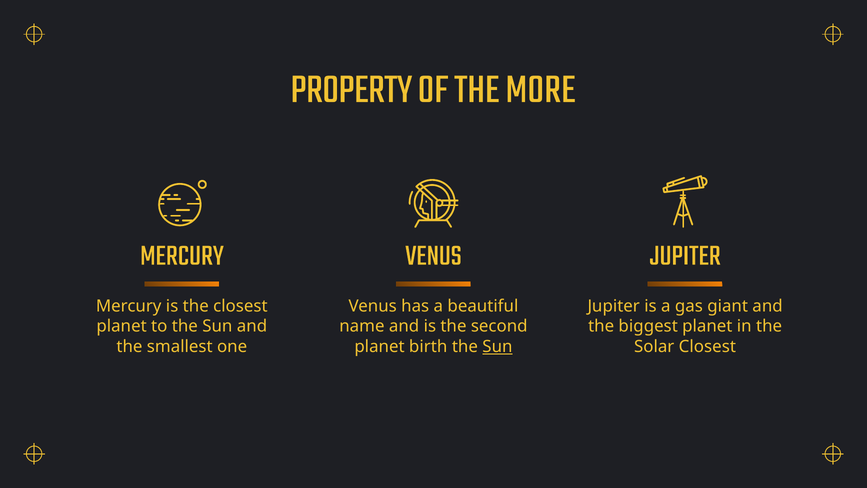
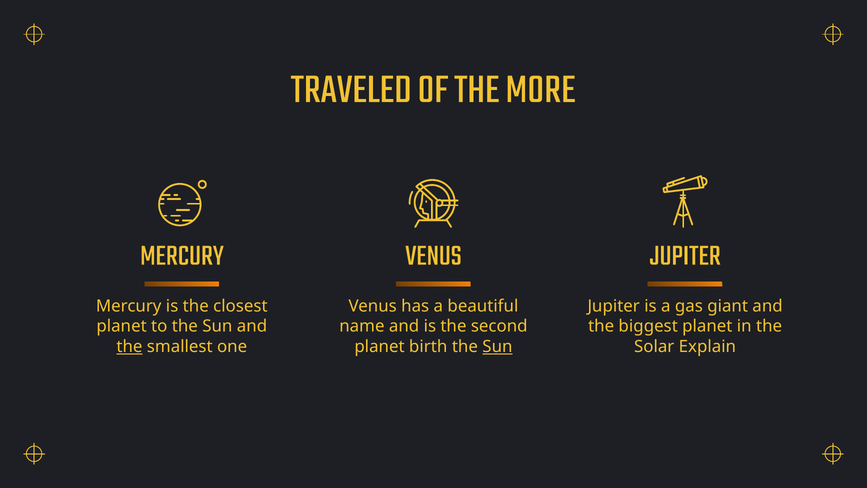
PROPERTY: PROPERTY -> TRAVELED (351, 88)
the underline: none -> present (129, 346)
Solar Closest: Closest -> Explain (707, 346)
